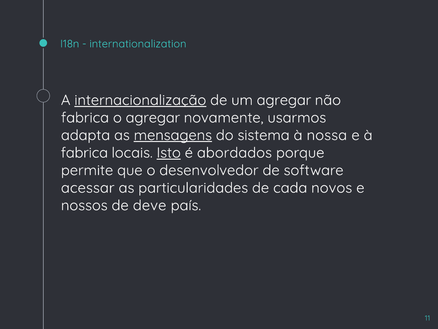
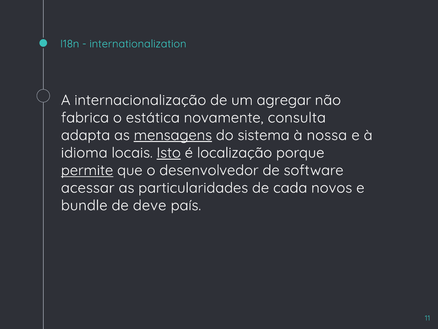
internacionalização underline: present -> none (140, 100)
o agregar: agregar -> estática (153, 118)
usarmos: usarmos -> consulta (297, 118)
fabrica: fabrica -> idioma (84, 153)
abordados: abordados -> localização (235, 153)
permite underline: none -> present (87, 170)
nossos: nossos -> bundle (84, 205)
